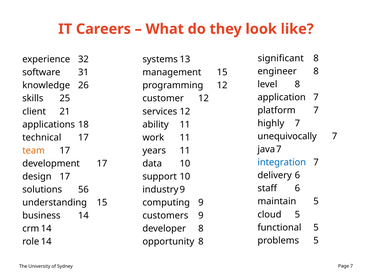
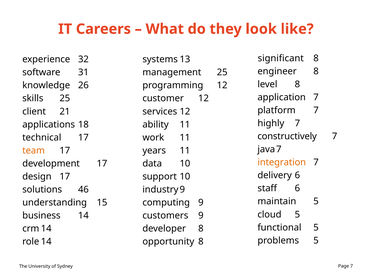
management 15: 15 -> 25 (222, 72)
unequivocally: unequivocally -> constructively (287, 136)
integration colour: blue -> orange (282, 162)
56: 56 -> 46 (83, 190)
